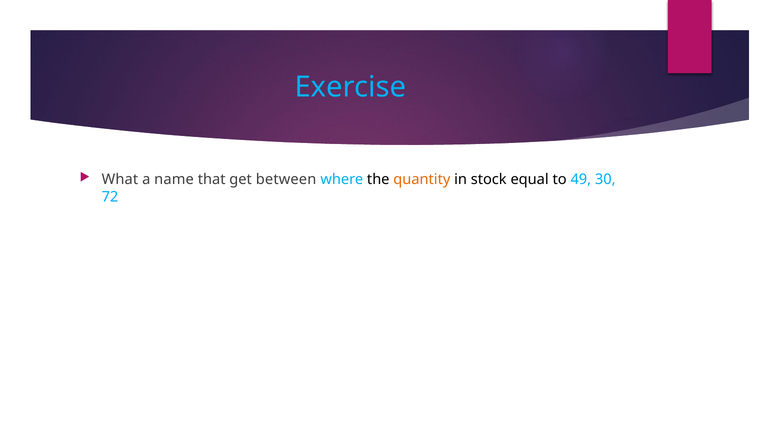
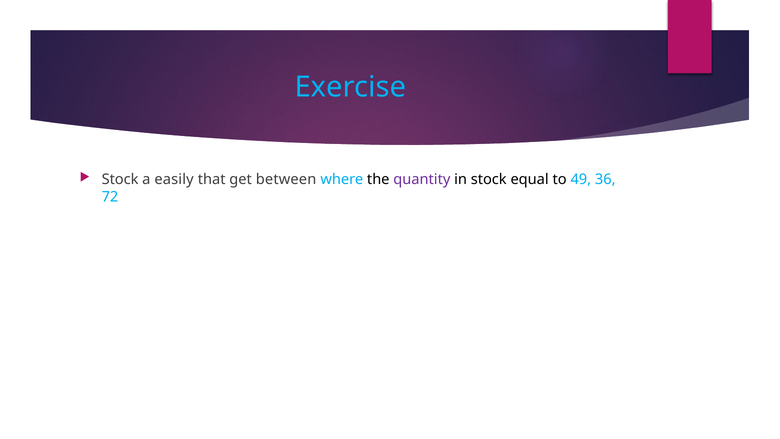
What: What -> Stock (120, 179)
name: name -> easily (174, 179)
quantity colour: orange -> purple (422, 179)
30: 30 -> 36 (605, 179)
